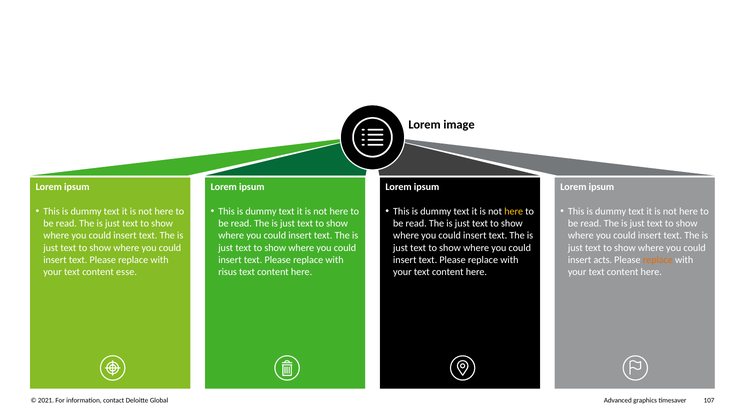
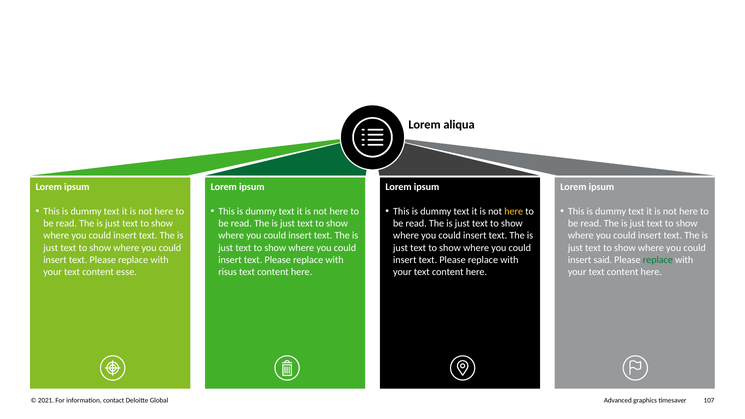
image: image -> aliqua (459, 125)
acts: acts -> said (603, 260)
replace colour: orange -> green (658, 260)
